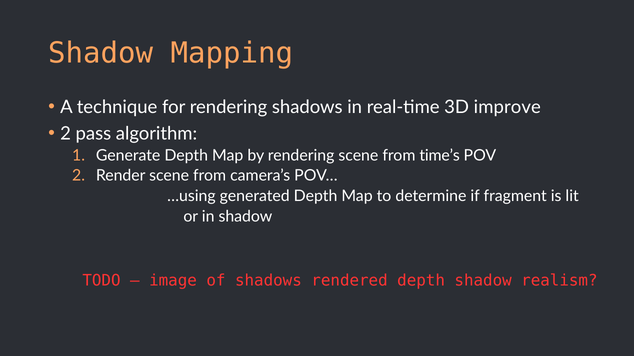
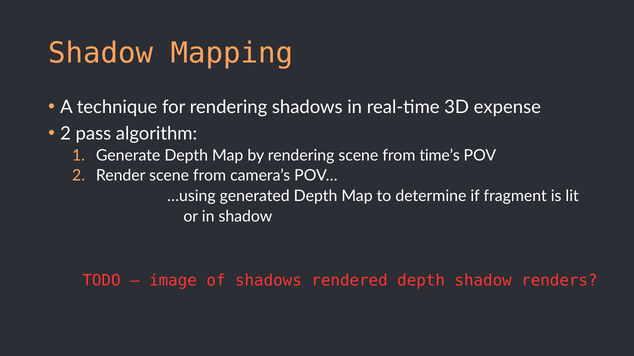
improve: improve -> expense (507, 107)
realism: realism -> renders (559, 281)
